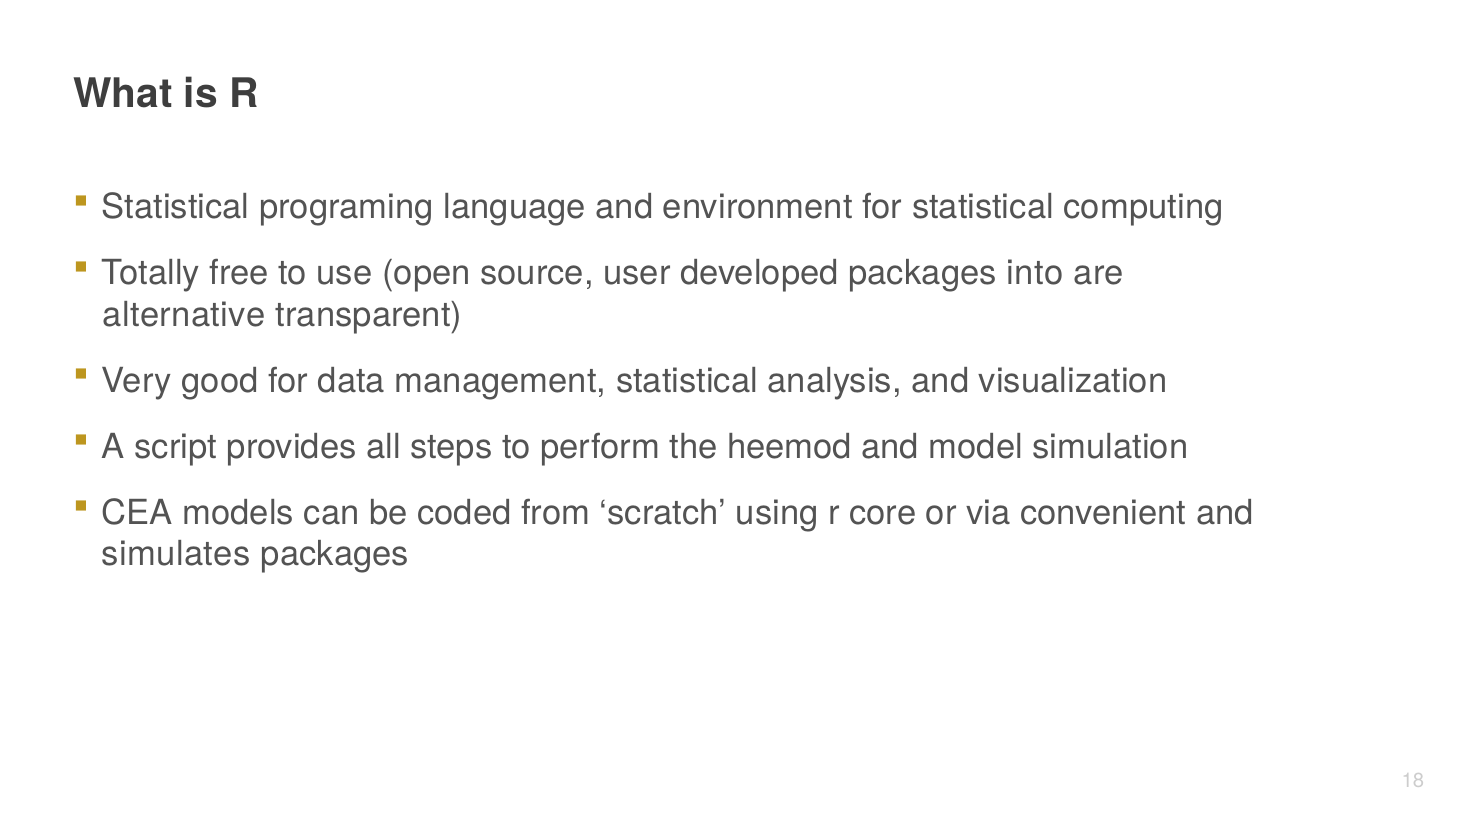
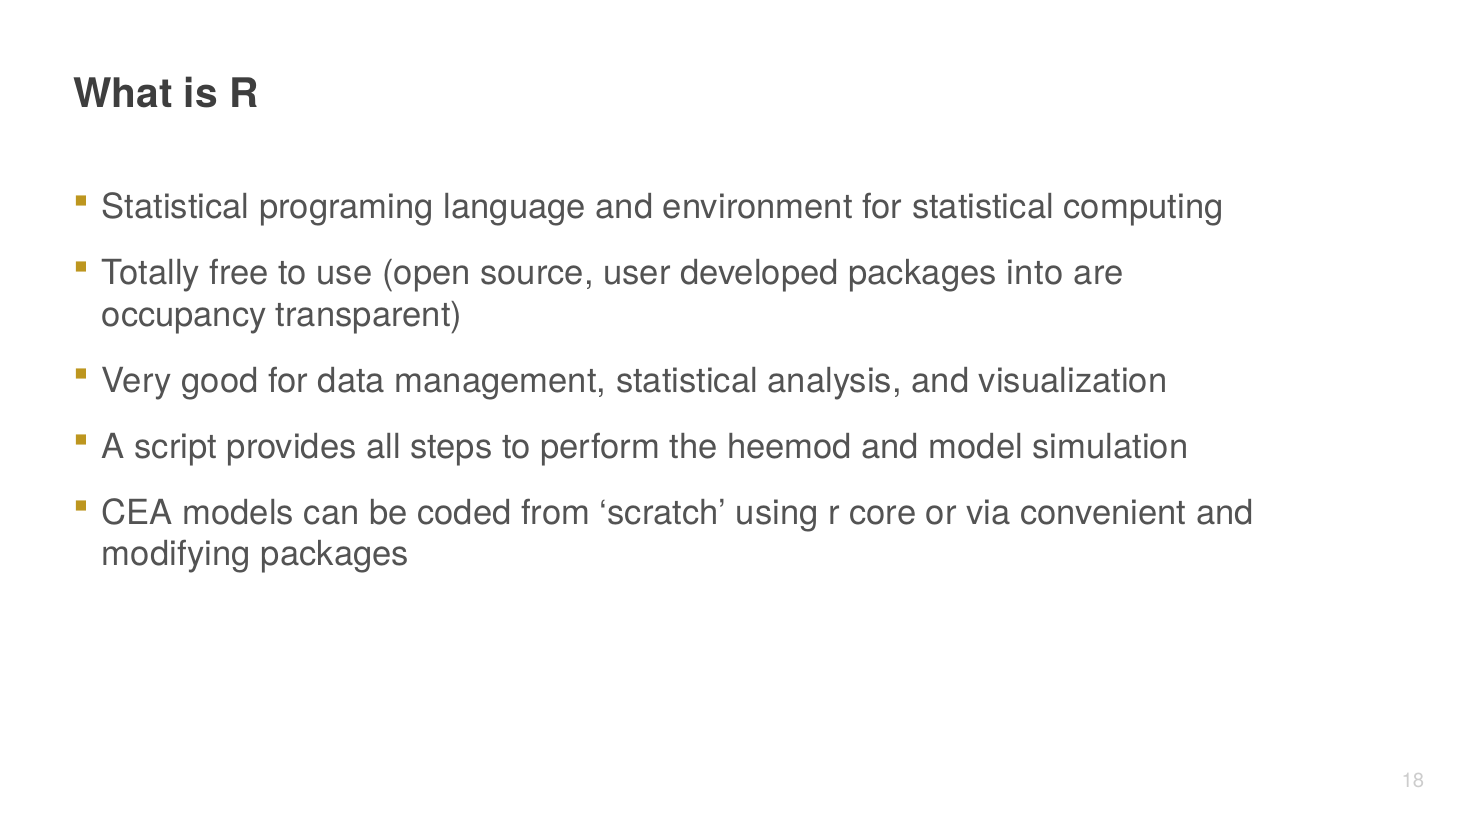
alternative: alternative -> occupancy (184, 315)
simulates: simulates -> modifying (176, 554)
